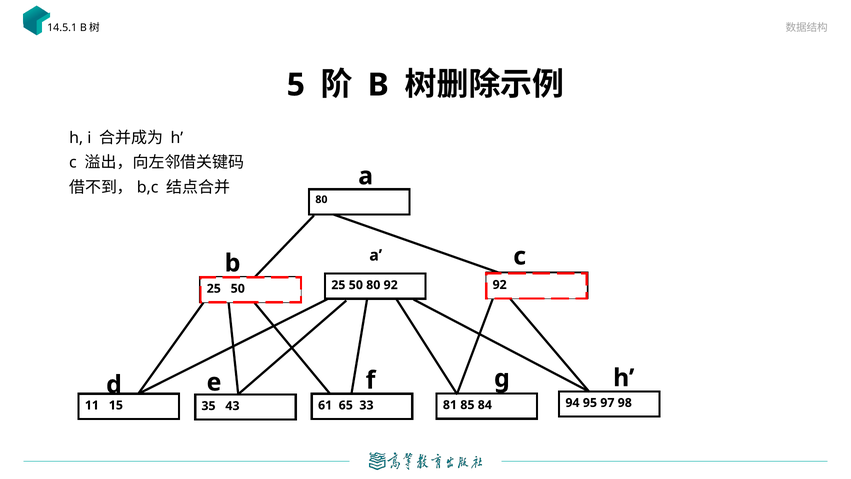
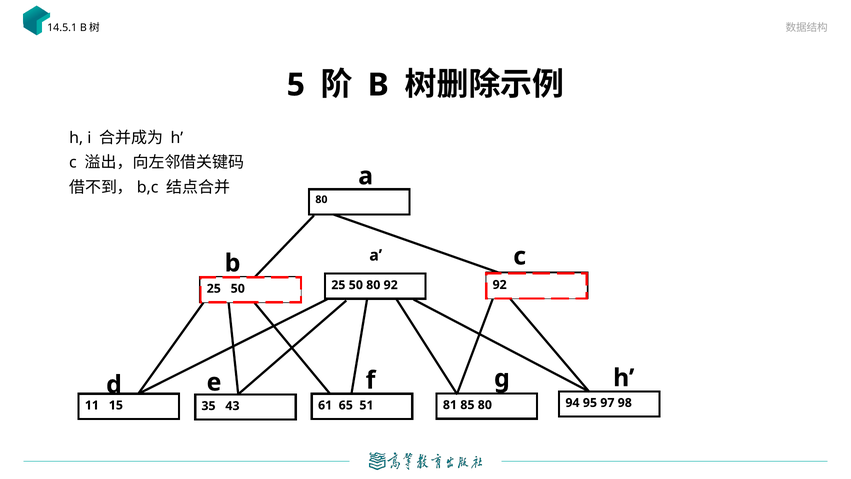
33: 33 -> 51 (366, 405)
85 84: 84 -> 80 (485, 405)
